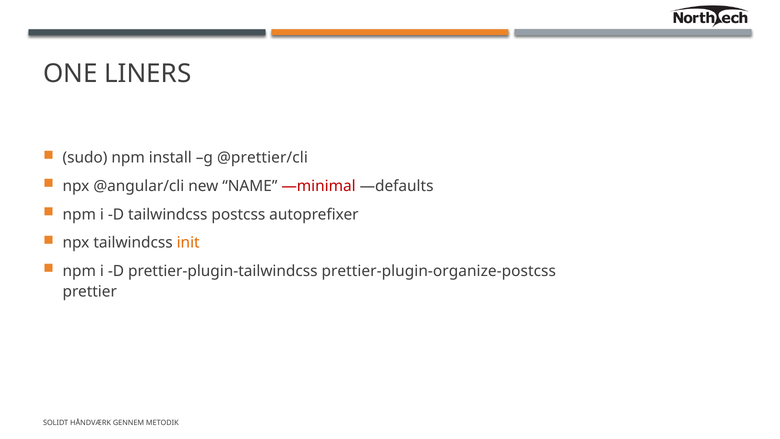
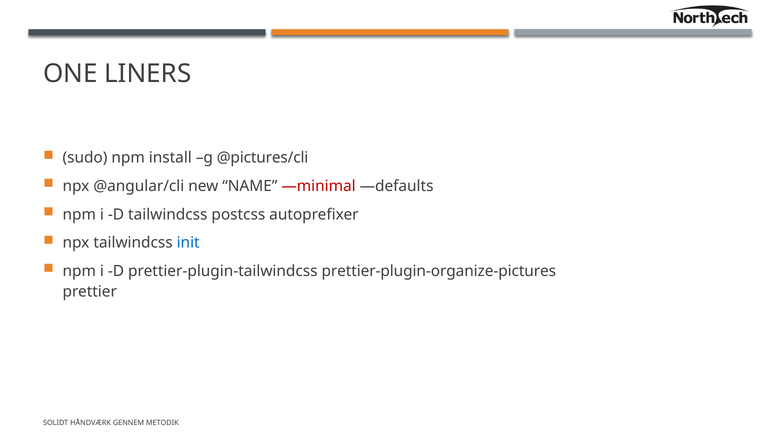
@prettier/cli: @prettier/cli -> @pictures/cli (263, 158)
init colour: orange -> blue (188, 243)
prettier-plugin-organize-postcss: prettier-plugin-organize-postcss -> prettier-plugin-organize-pictures (439, 271)
